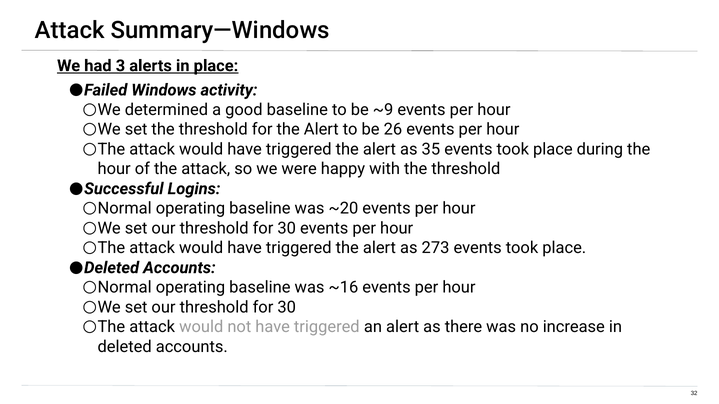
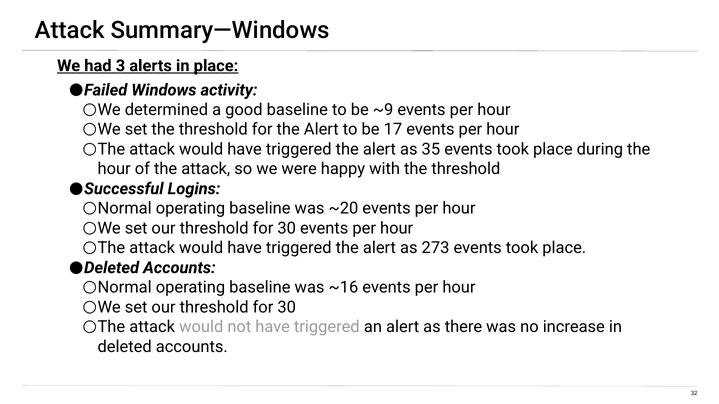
26: 26 -> 17 (393, 130)
